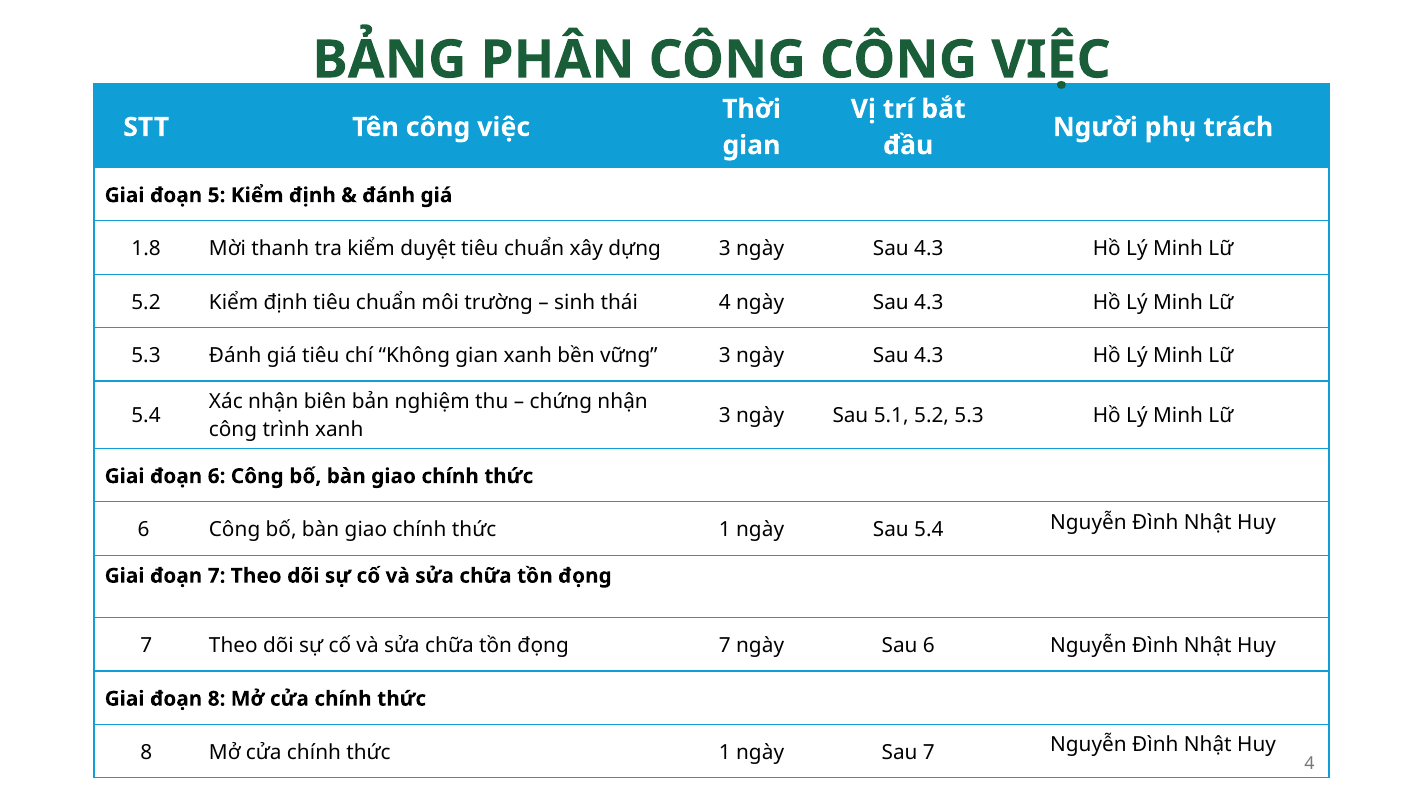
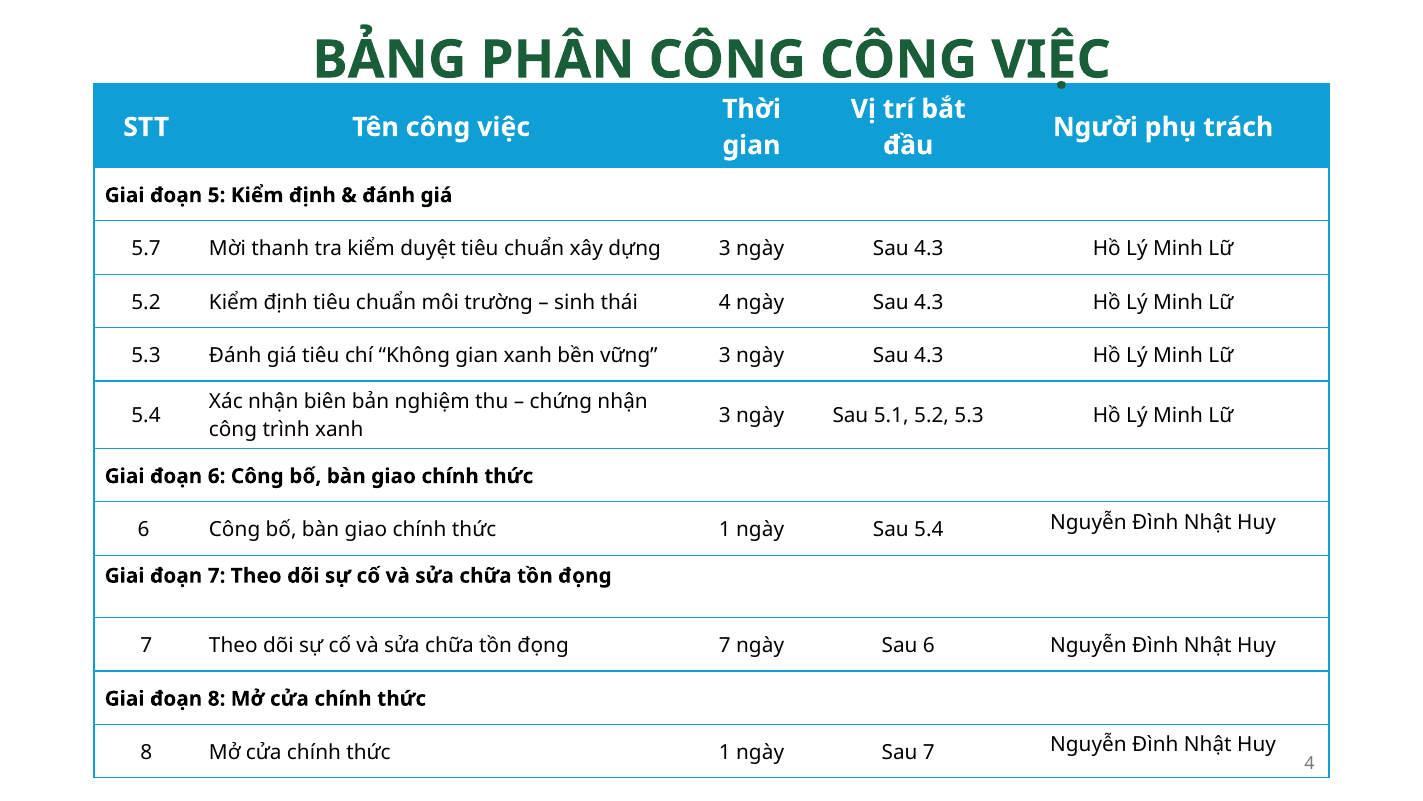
1.8: 1.8 -> 5.7 (146, 249)
